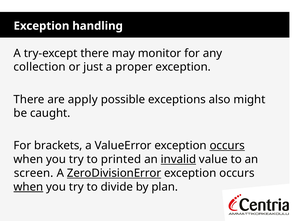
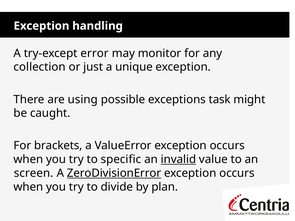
try-except there: there -> error (95, 53)
proper: proper -> unique (134, 67)
apply: apply -> using (83, 100)
also: also -> task (220, 100)
occurs underline: present -> none (227, 146)
printed: printed -> specific (121, 160)
when underline: present -> none (28, 187)
